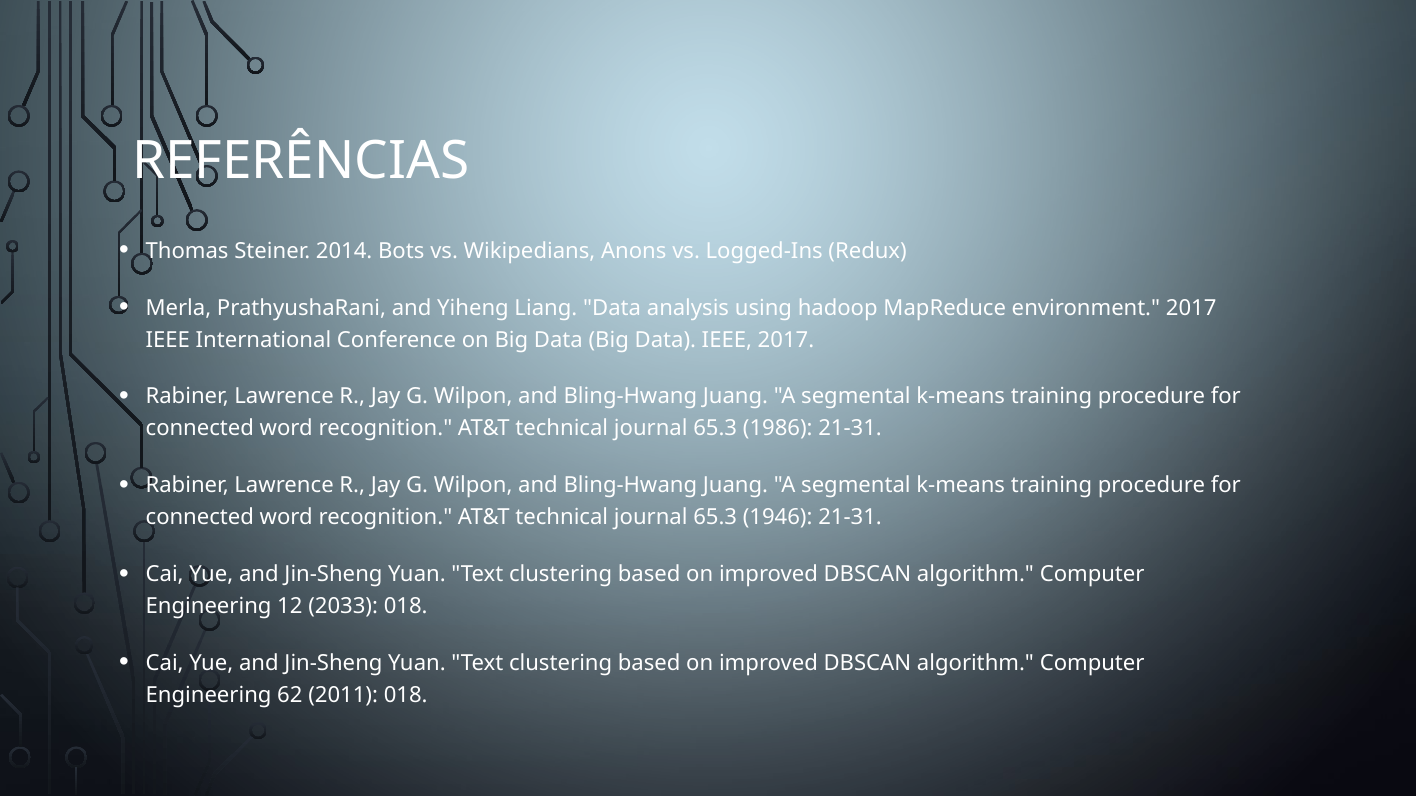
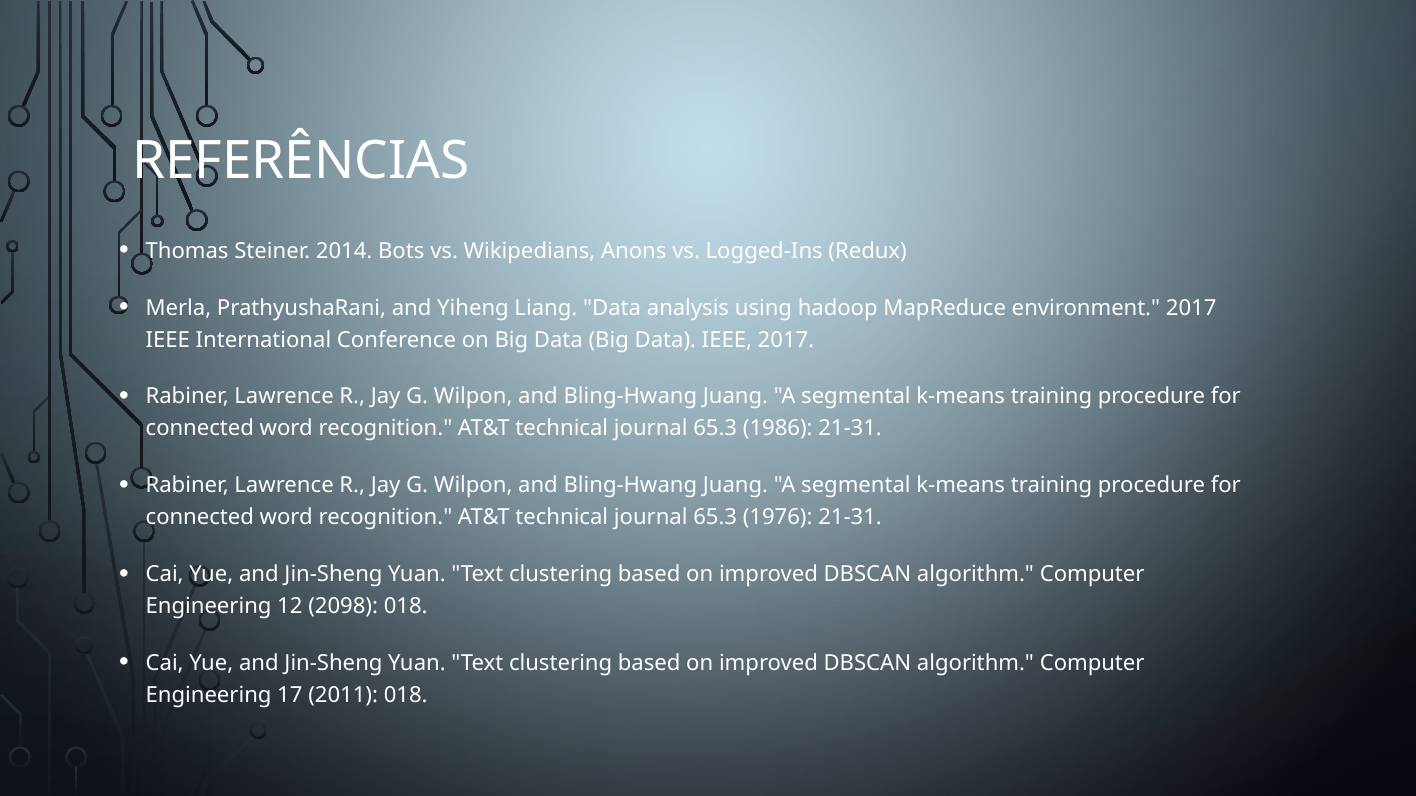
1946: 1946 -> 1976 (778, 518)
2033: 2033 -> 2098 (343, 606)
62: 62 -> 17 (290, 695)
